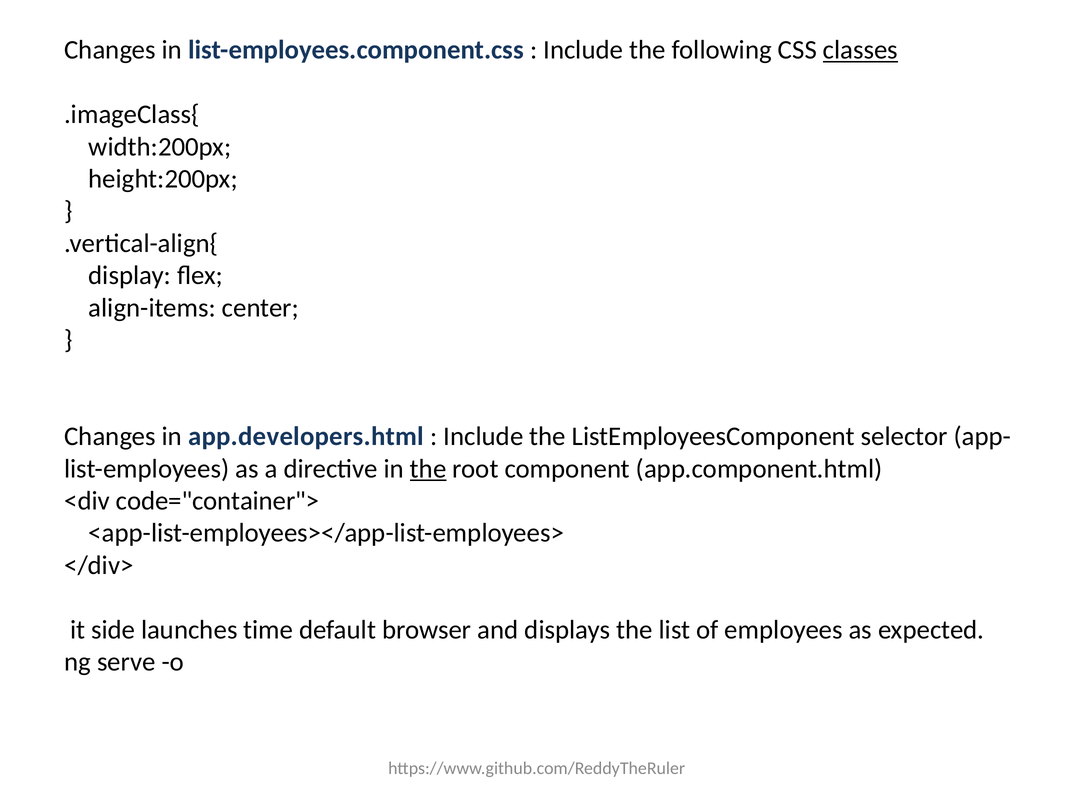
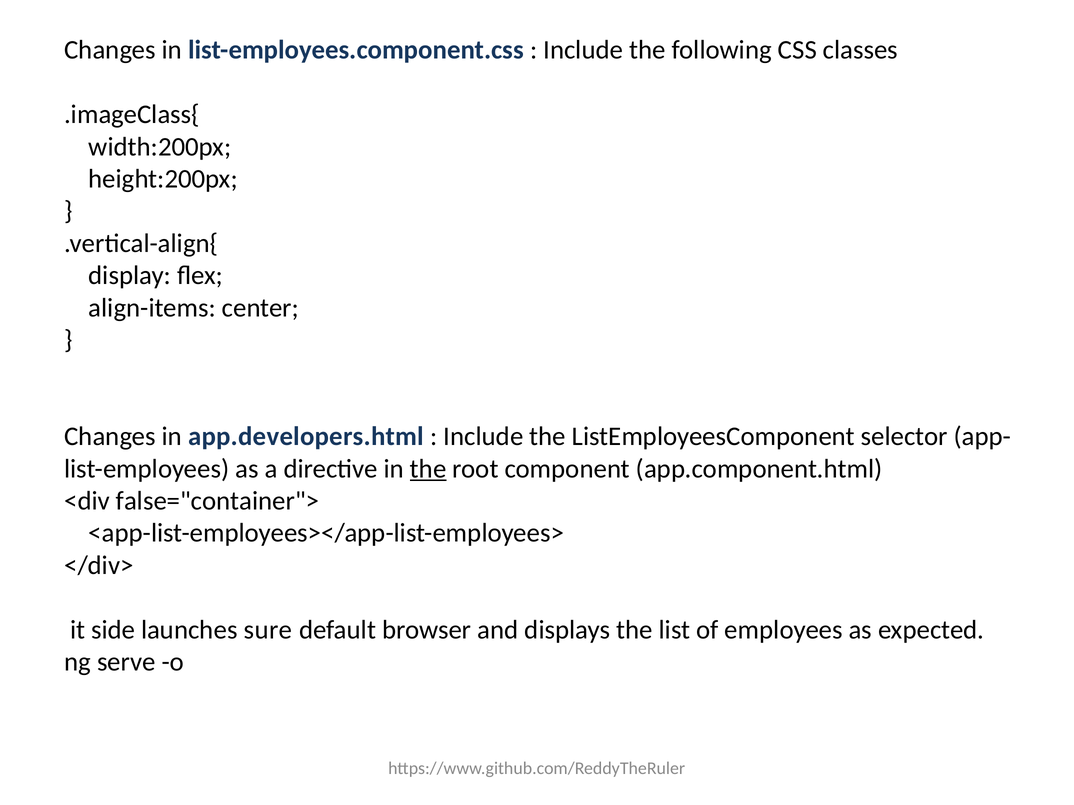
classes underline: present -> none (860, 50)
code="container">: code="container"> -> false="container"> (218, 501)
time: time -> sure (268, 630)
